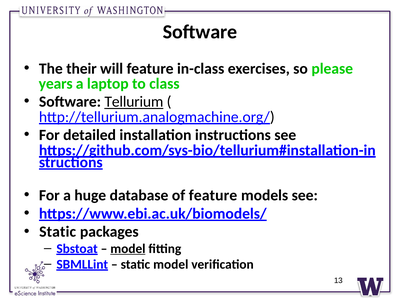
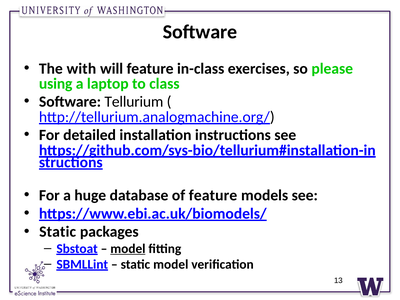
their: their -> with (81, 69)
years: years -> using (56, 84)
Tellurium underline: present -> none (134, 102)
